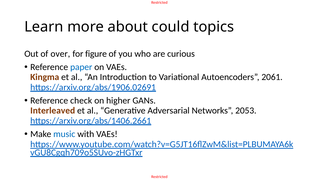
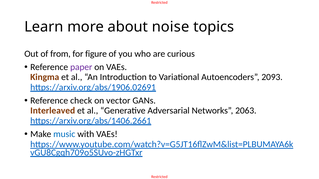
could: could -> noise (171, 27)
over: over -> from (60, 54)
paper colour: blue -> purple (81, 67)
2061: 2061 -> 2093 (272, 77)
higher: higher -> vector (118, 101)
2053: 2053 -> 2063 (246, 111)
